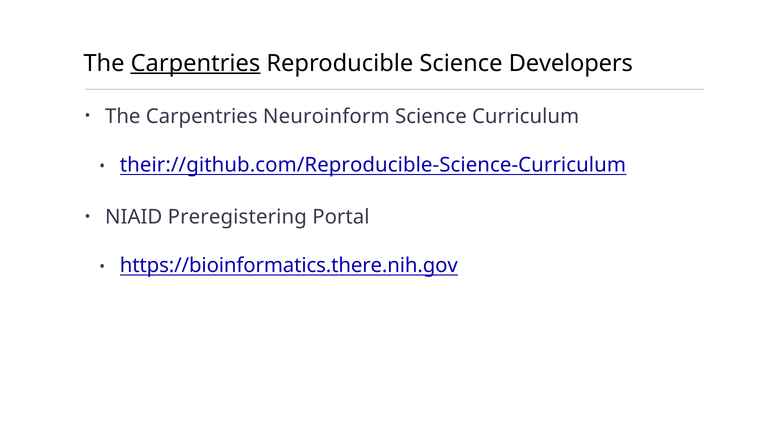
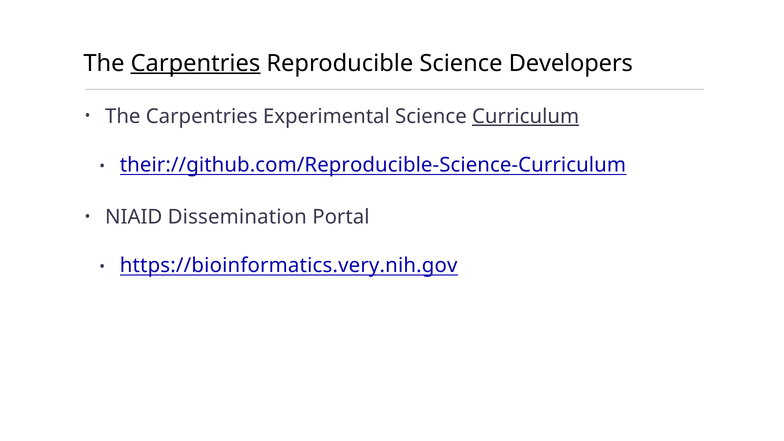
Neuroinform: Neuroinform -> Experimental (326, 116)
Curriculum underline: none -> present (526, 116)
Preregistering: Preregistering -> Dissemination (237, 217)
https://bioinformatics.there.nih.gov: https://bioinformatics.there.nih.gov -> https://bioinformatics.very.nih.gov (289, 266)
